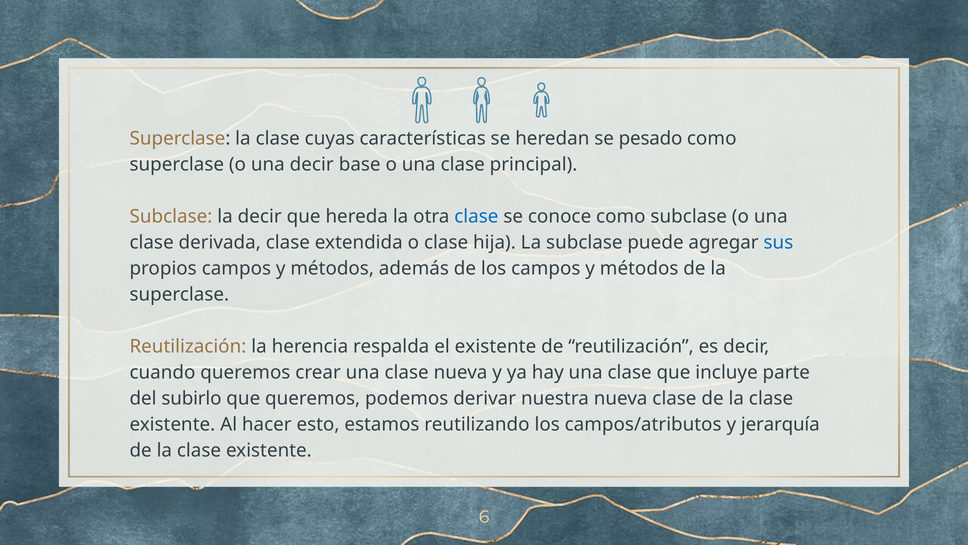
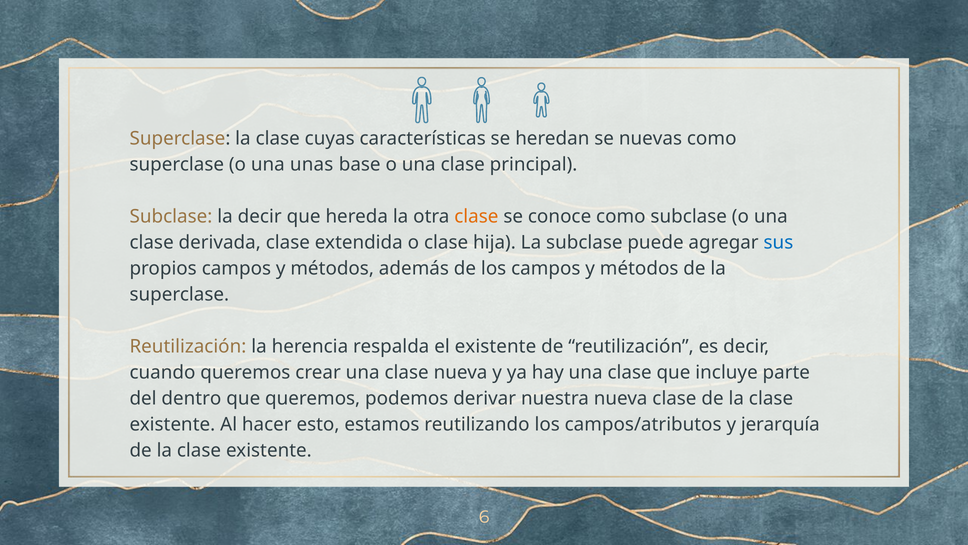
pesado: pesado -> nuevas (650, 139)
una decir: decir -> unas (312, 164)
clase colour: blue -> orange (476, 216)
subirlo: subirlo -> dentro (191, 398)
